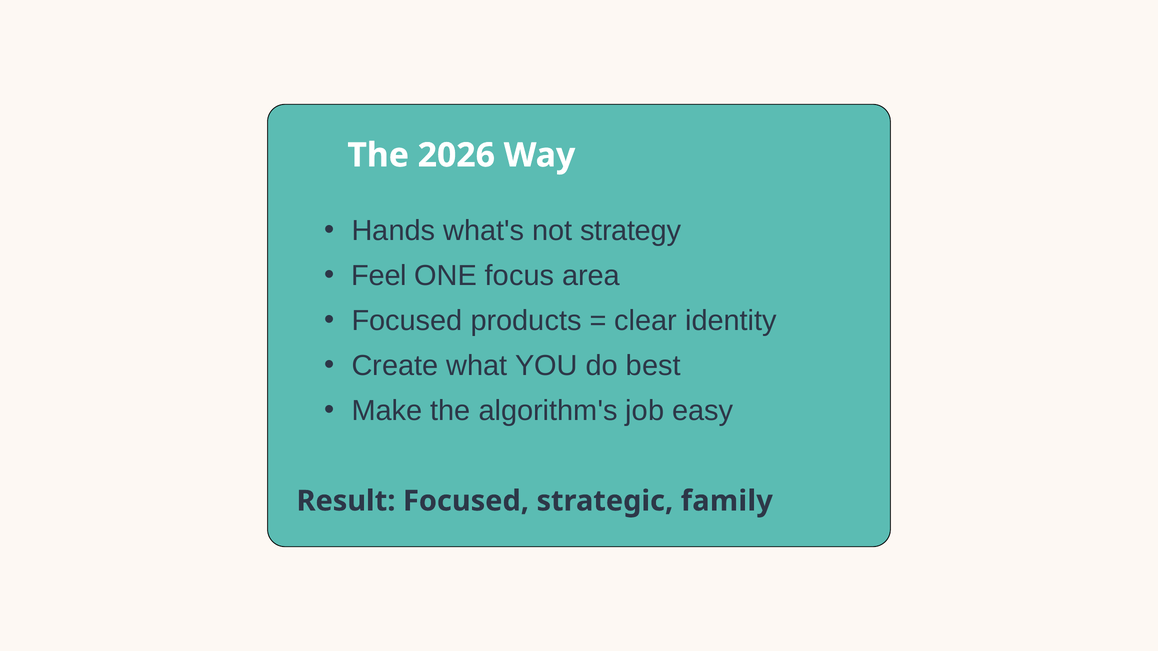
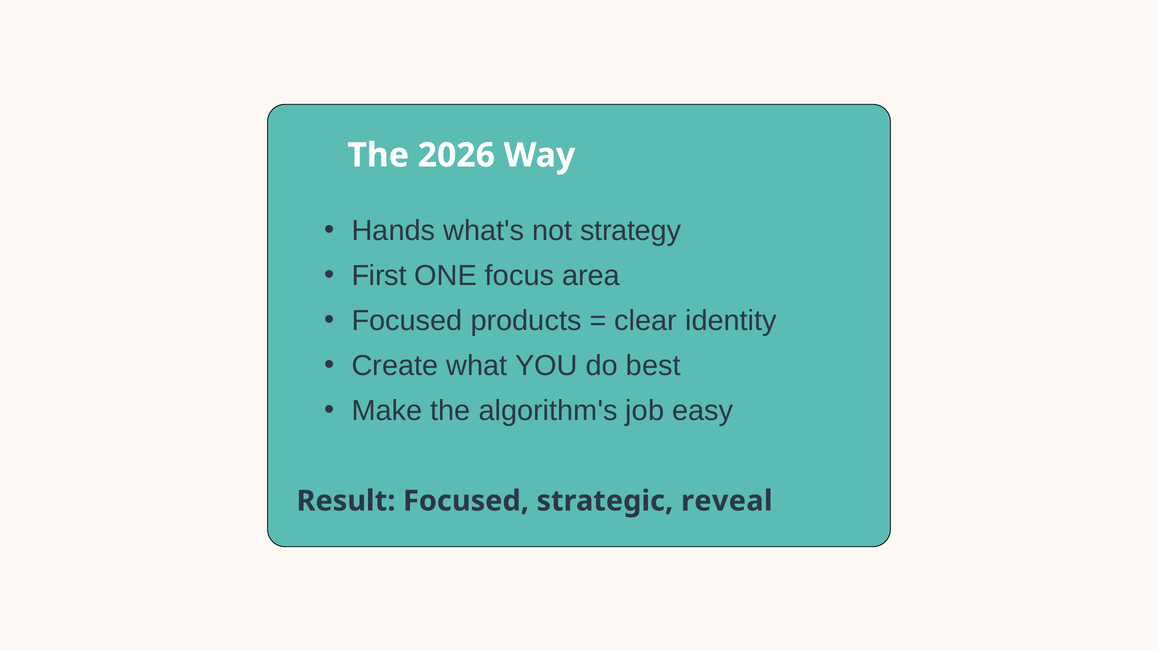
Feel: Feel -> First (379, 276)
family: family -> reveal (727, 501)
